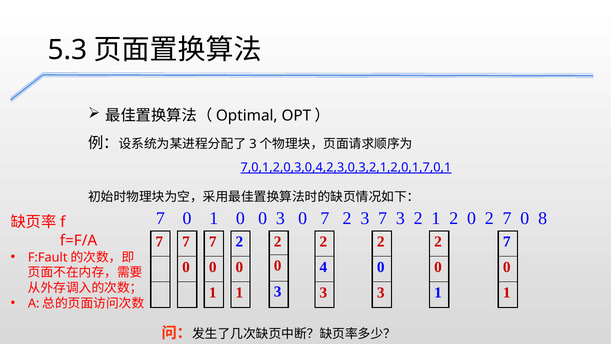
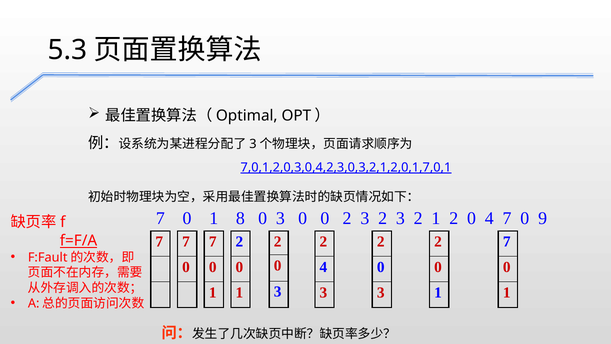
1 0: 0 -> 8 (240, 218)
3 0 7: 7 -> 0 (325, 218)
7: 7 -> 2 (383, 218)
0 2: 2 -> 4 (489, 218)
8: 8 -> 9 (543, 218)
f=F/A underline: none -> present (79, 241)
